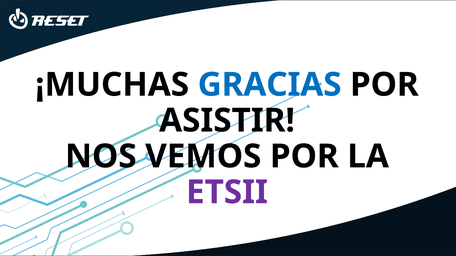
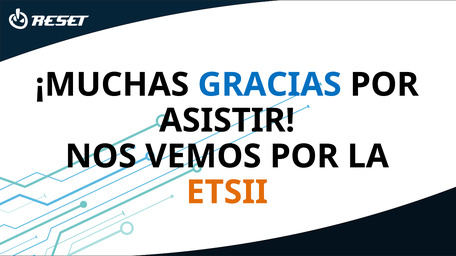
ETSII colour: purple -> orange (227, 193)
